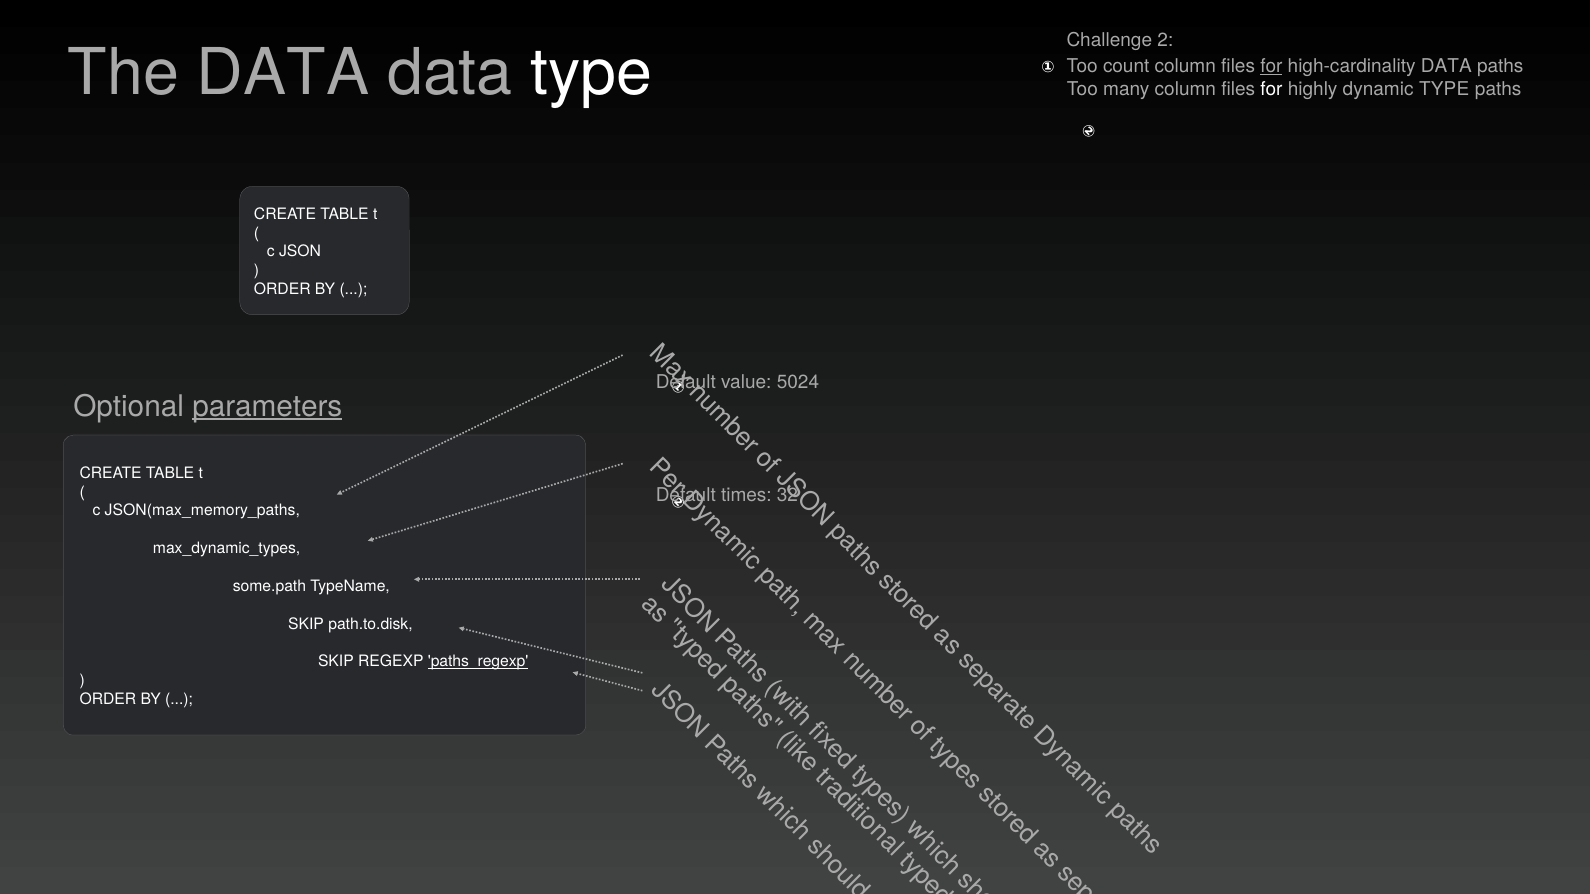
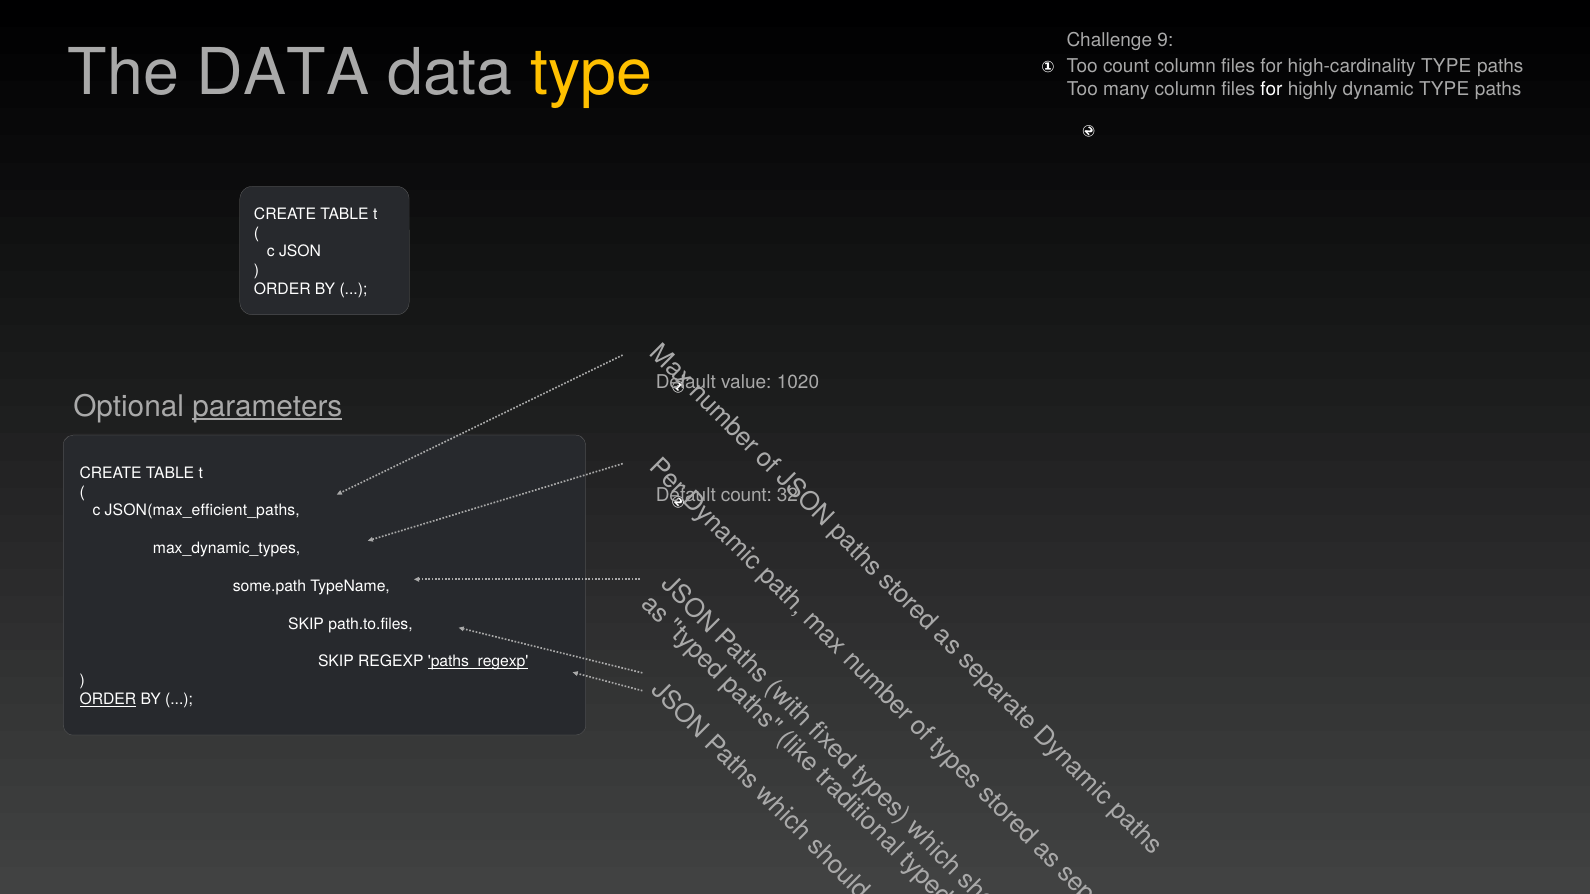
2: 2 -> 9 (1165, 40)
type colour: white -> yellow (592, 73)
for underline: present -> none (1271, 66)
high-cardinality DATA: DATA -> TYPE (1446, 66)
5024: 5024 -> 1020 (798, 382)
times: times -> count (746, 495)
JSON(max_memory_paths: JSON(max_memory_paths -> JSON(max_efficient_paths (202, 511)
path.to.disk: path.to.disk -> path.to.files (371, 624)
ORDER underline: none -> present (108, 700)
